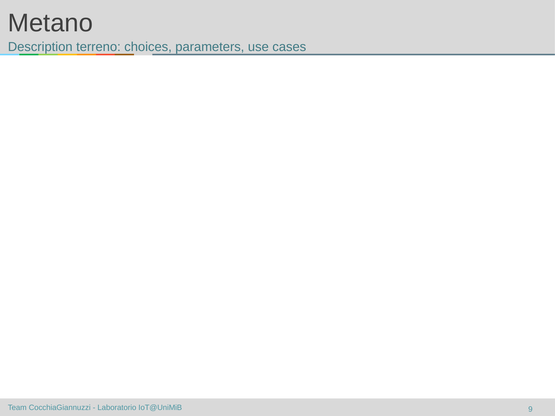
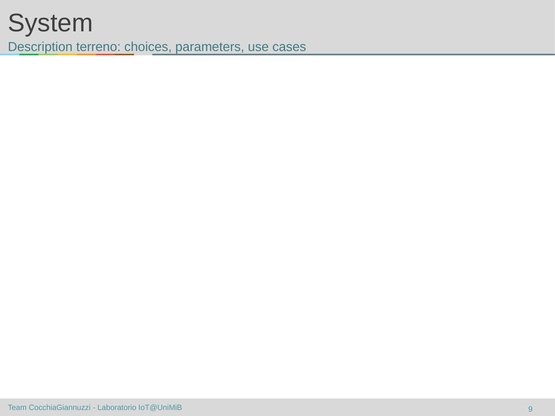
Metano: Metano -> System (50, 23)
